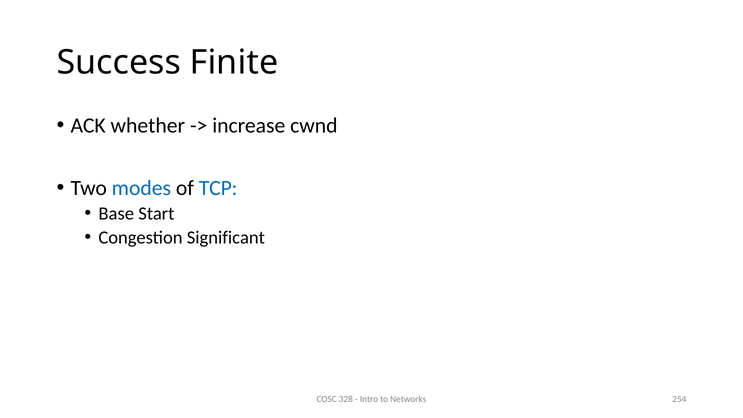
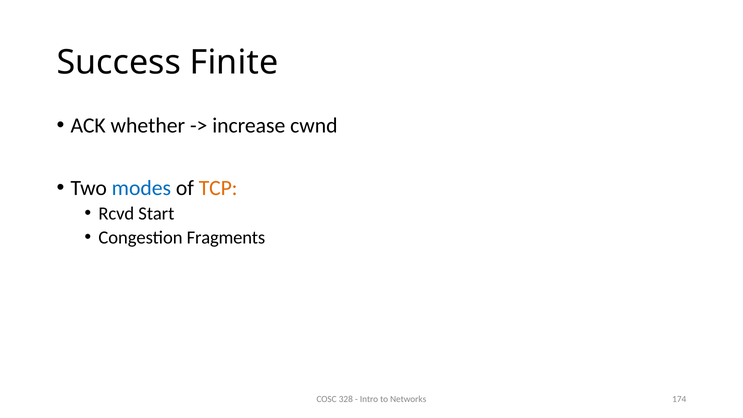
TCP colour: blue -> orange (218, 188)
Base: Base -> Rcvd (116, 214)
Significant: Significant -> Fragments (226, 237)
254: 254 -> 174 (679, 399)
